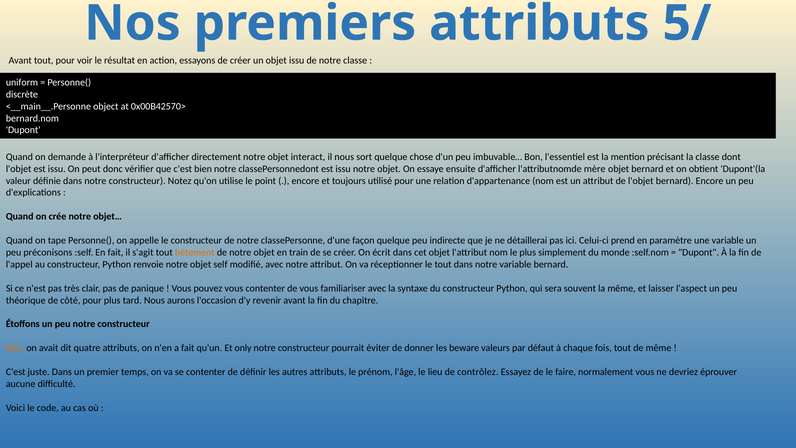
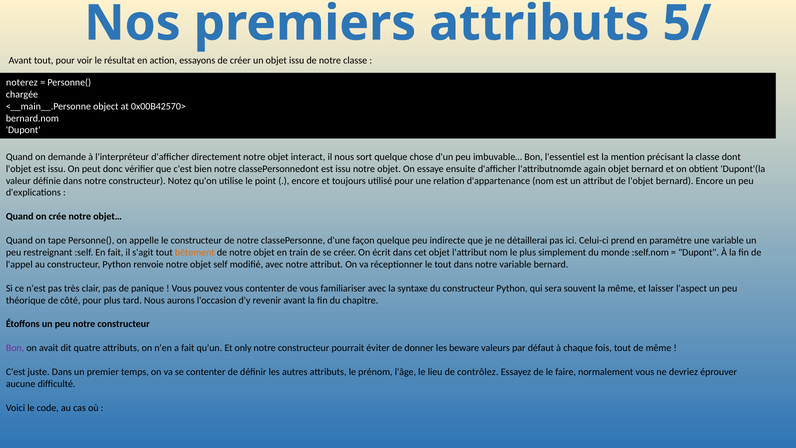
uniform: uniform -> noterez (22, 82)
discrète: discrète -> chargée (22, 94)
mère: mère -> again (595, 169)
préconisons: préconisons -> restreignant (48, 252)
Bon colour: orange -> purple (15, 348)
